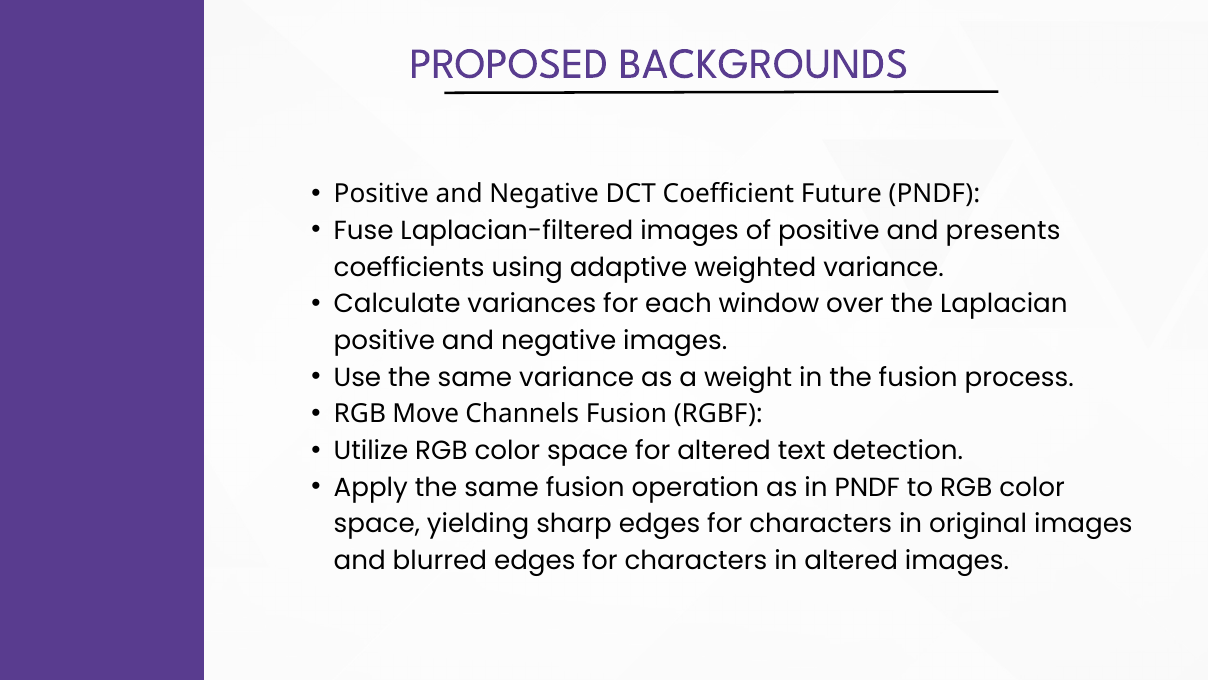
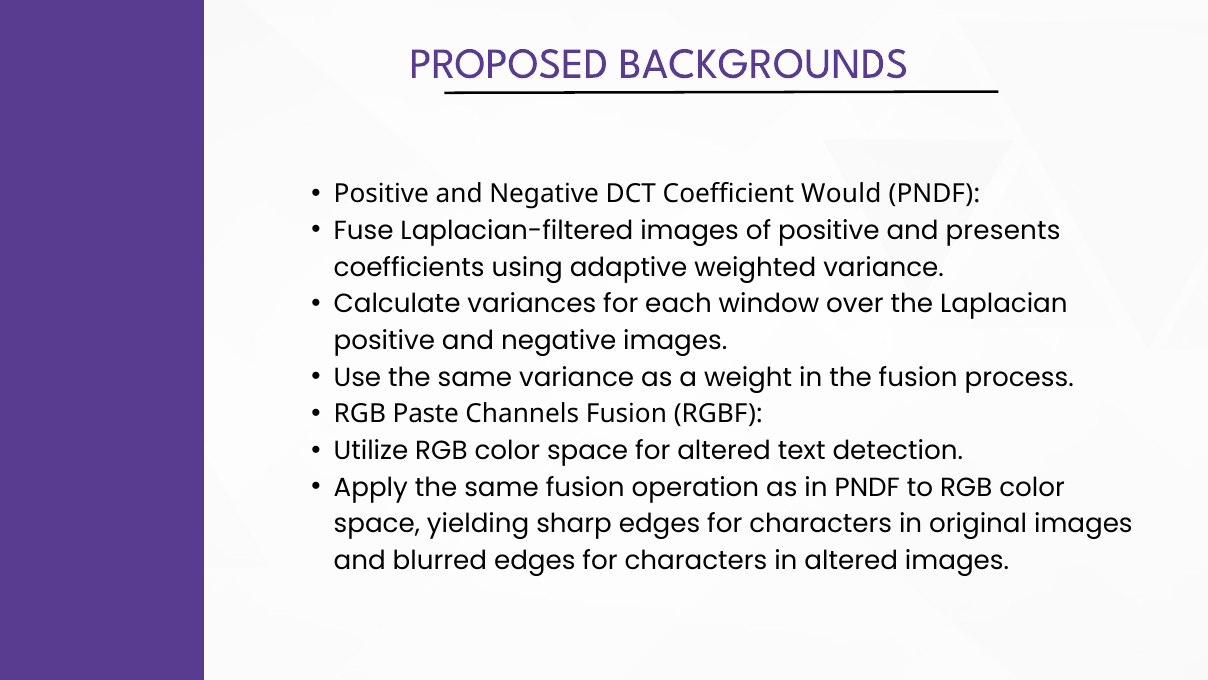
Future: Future -> Would (841, 194)
Move: Move -> Paste (426, 414)
